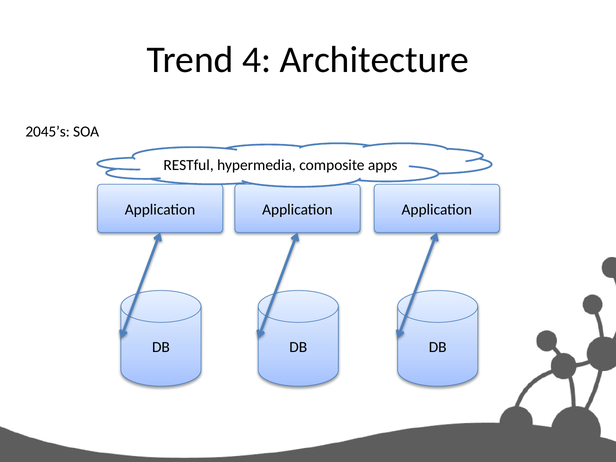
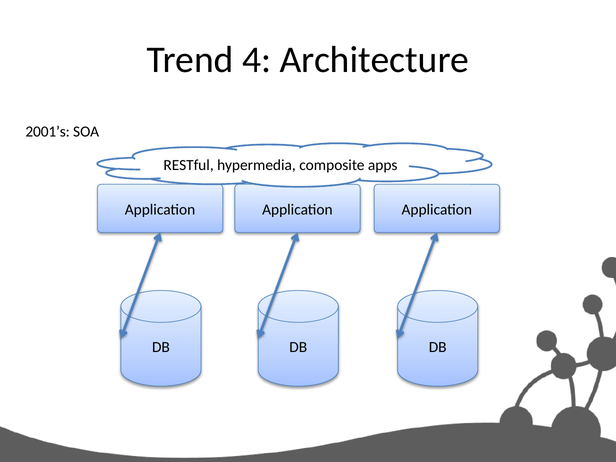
2045’s: 2045’s -> 2001’s (48, 132)
